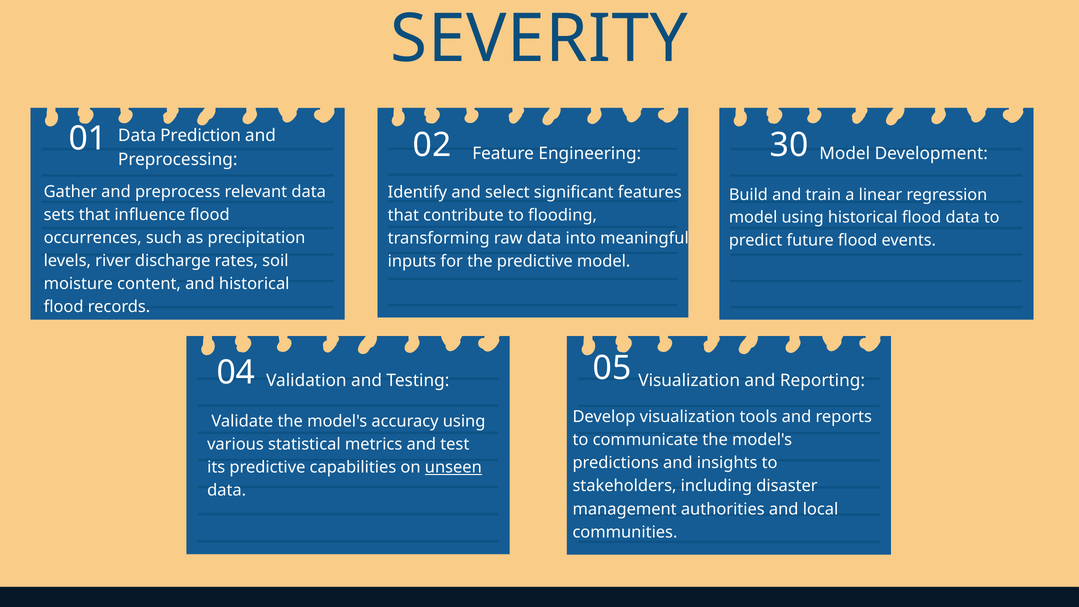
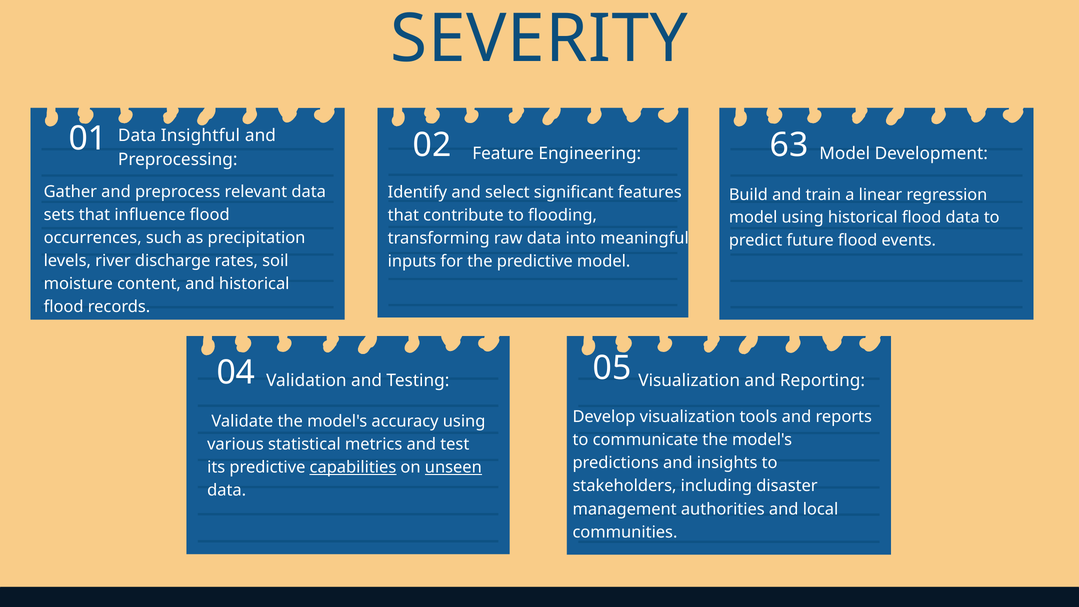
30: 30 -> 63 (789, 145)
Prediction: Prediction -> Insightful (200, 135)
capabilities underline: none -> present (353, 467)
